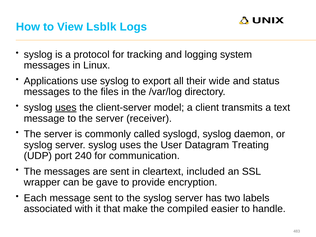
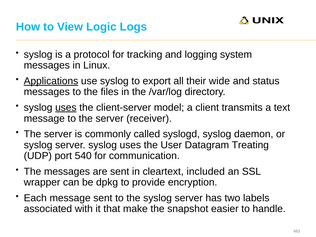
Lsblk: Lsblk -> Logic (101, 27)
Applications underline: none -> present (51, 81)
240: 240 -> 540 (83, 156)
gave: gave -> dpkg (107, 182)
compiled: compiled -> snapshot (188, 209)
